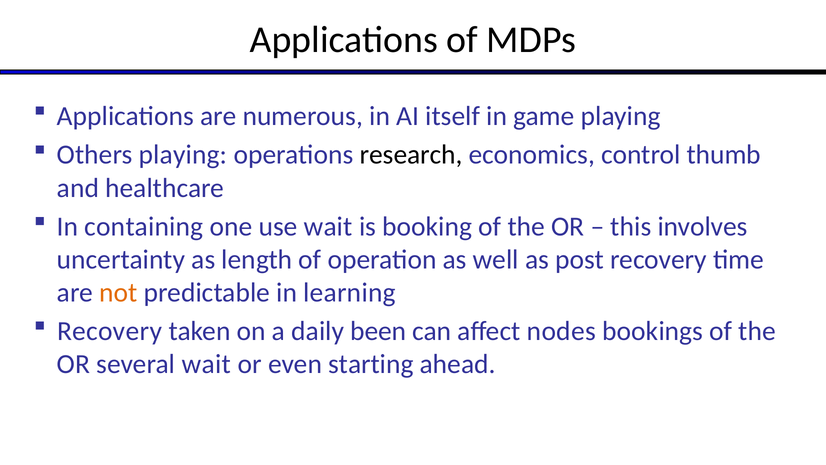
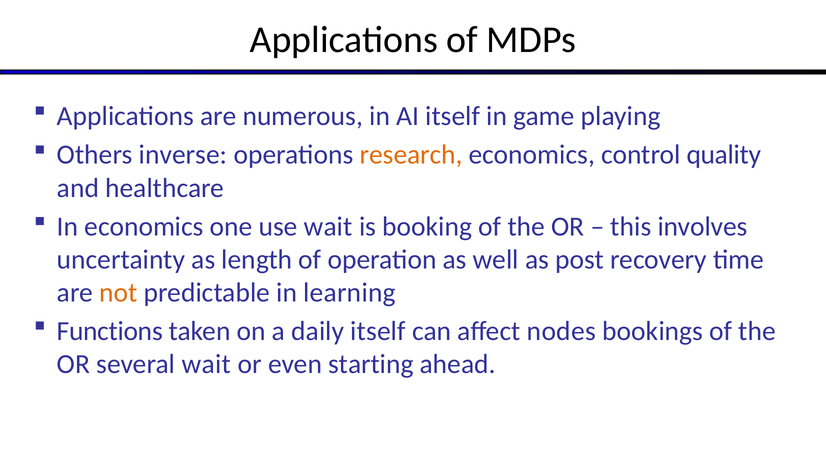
Others playing: playing -> inverse (183, 155)
research colour: black -> orange (411, 155)
thumb: thumb -> quality (724, 155)
In containing: containing -> economics (144, 226)
Recovery: Recovery -> Functions (110, 331)
daily been: been -> itself (378, 331)
